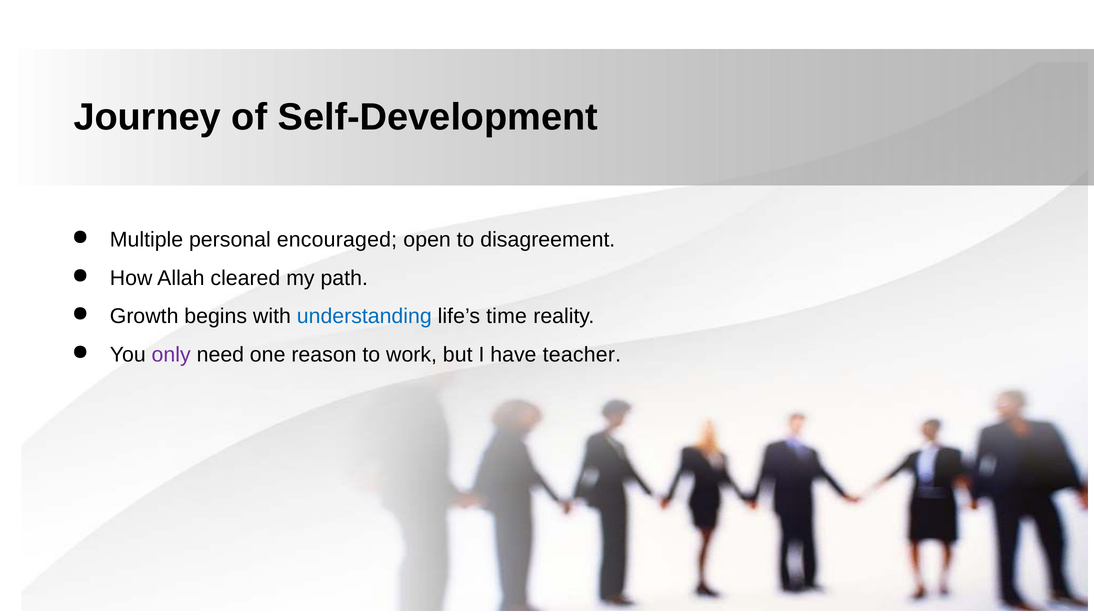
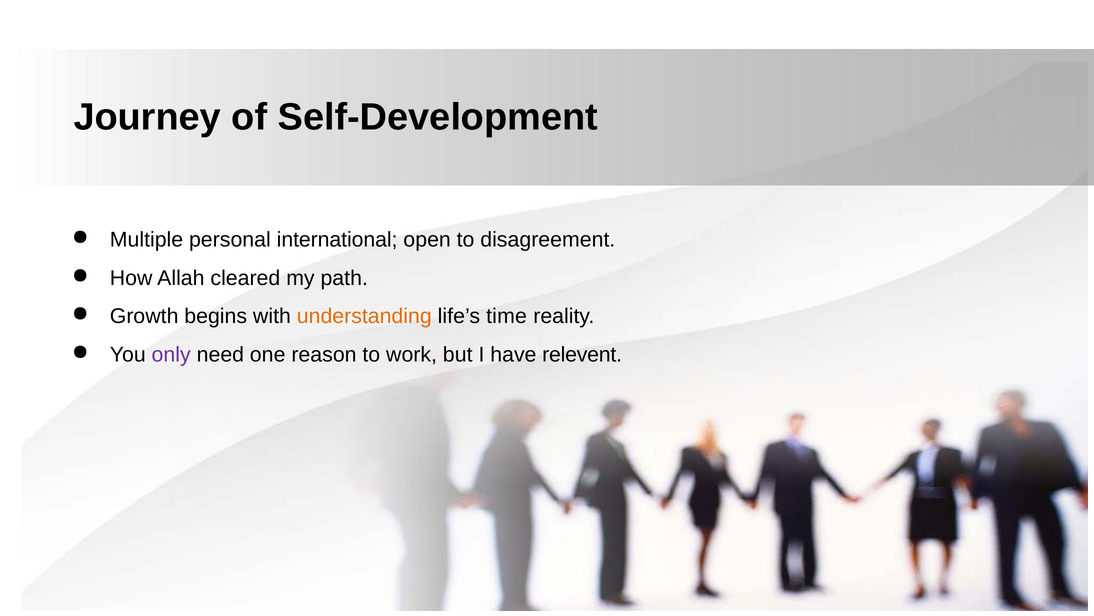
encouraged: encouraged -> international (337, 240)
understanding colour: blue -> orange (364, 316)
teacher: teacher -> relevent (582, 354)
